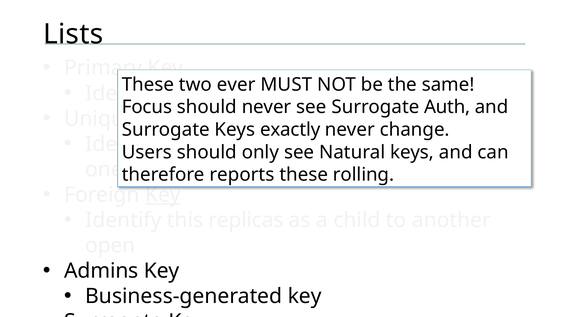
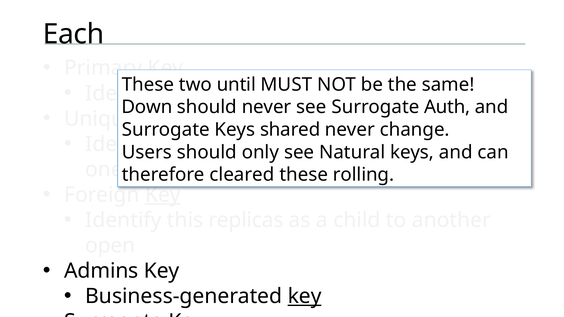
Lists: Lists -> Each (73, 34)
ever: ever -> until (236, 85)
Focus: Focus -> Down (147, 107)
exactly: exactly -> shared (290, 130)
reports: reports -> cleared (242, 175)
key underline: none -> present (305, 296)
